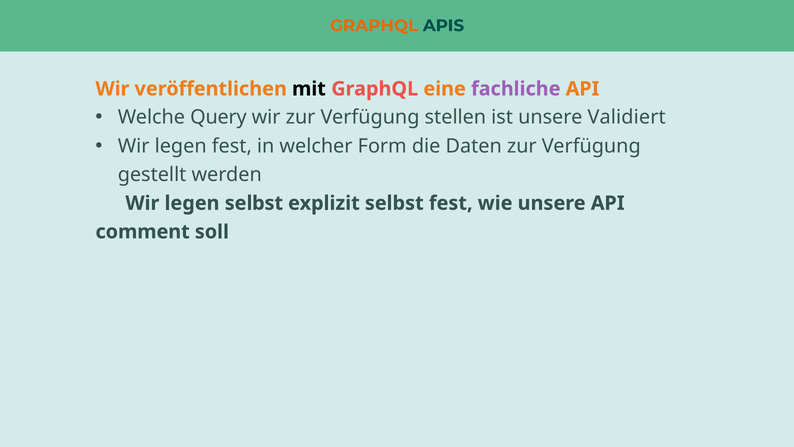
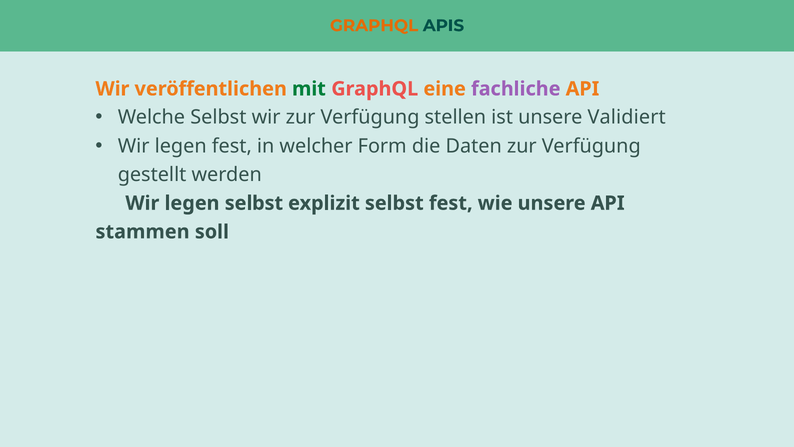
mit colour: black -> green (309, 89)
Welche Query: Query -> Selbst (218, 117)
comment: comment -> stammen (143, 232)
